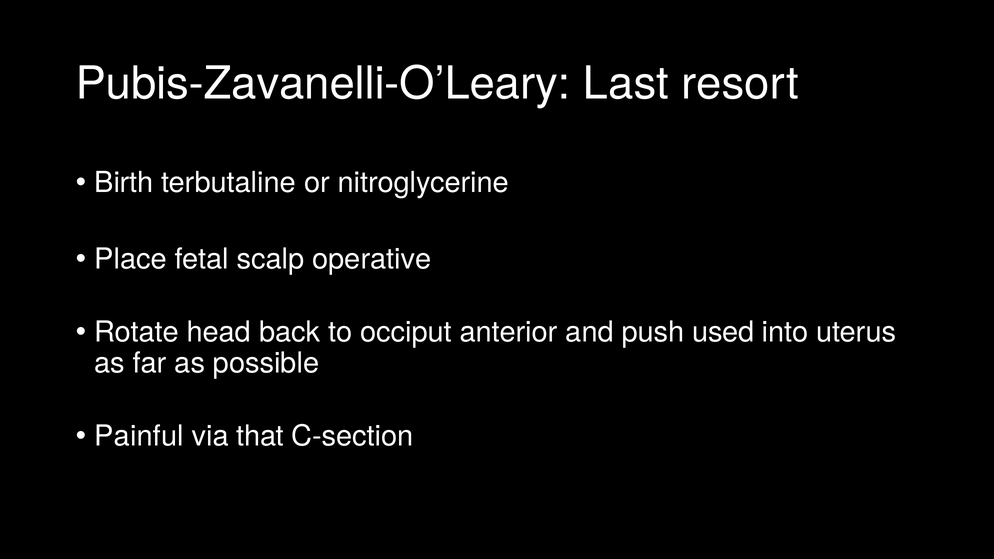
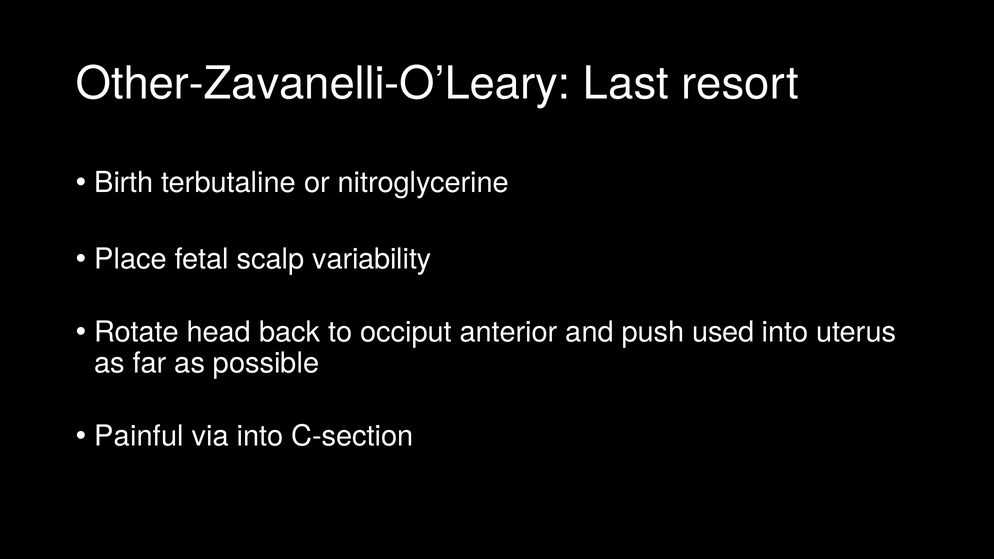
Pubis-Zavanelli-O’Leary: Pubis-Zavanelli-O’Leary -> Other-Zavanelli-O’Leary (323, 83)
operative: operative -> variability (372, 259)
via that: that -> into (260, 436)
